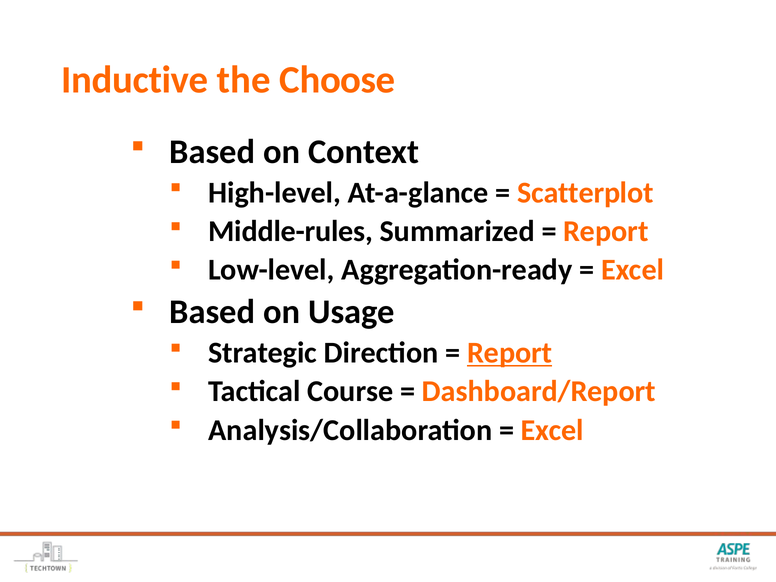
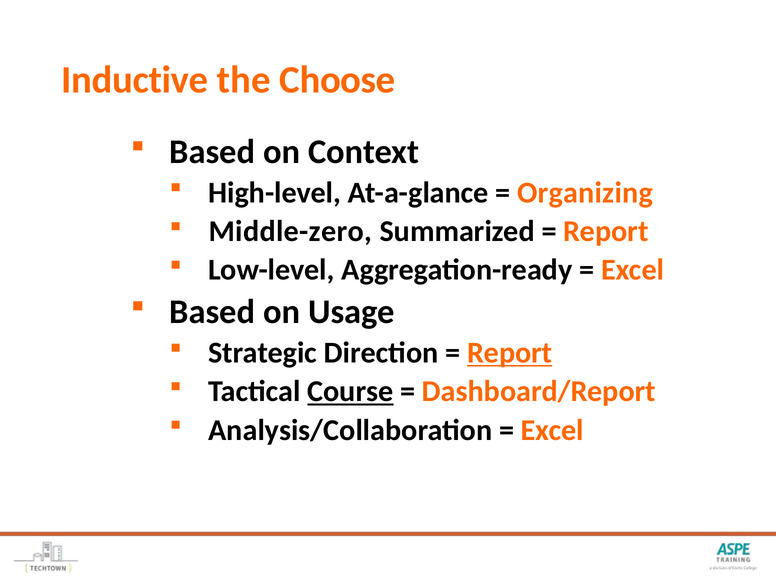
Scatterplot: Scatterplot -> Organizing (585, 193)
Middle-rules: Middle-rules -> Middle-zero (290, 231)
Course underline: none -> present (350, 391)
